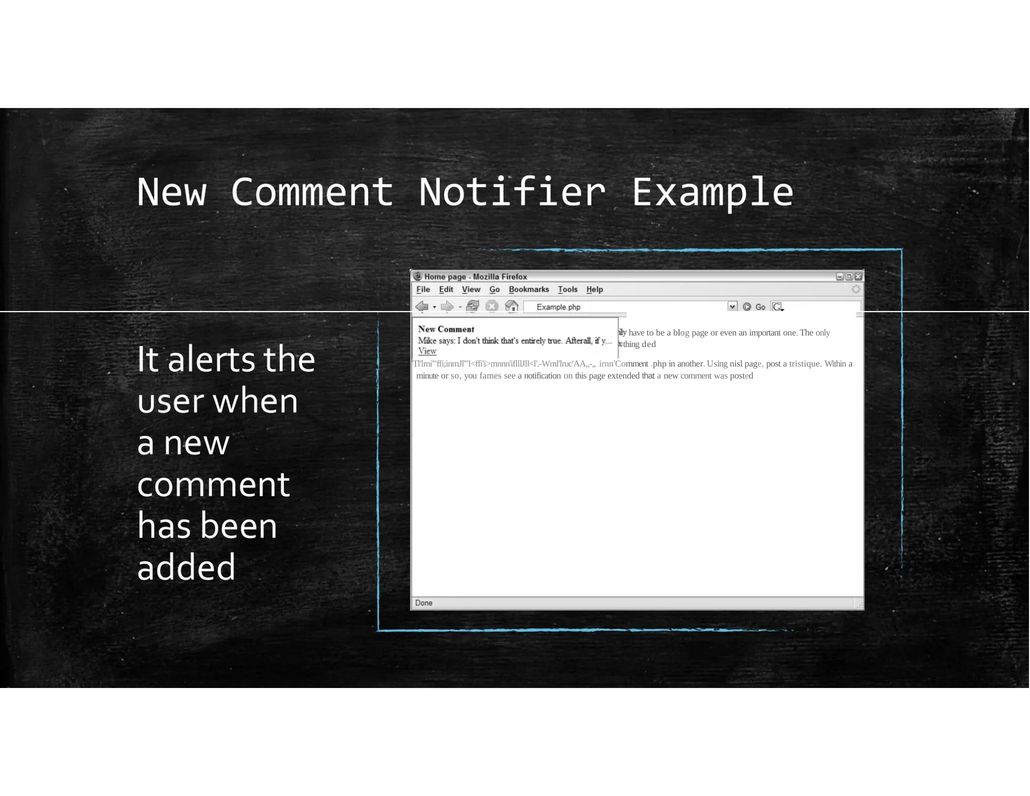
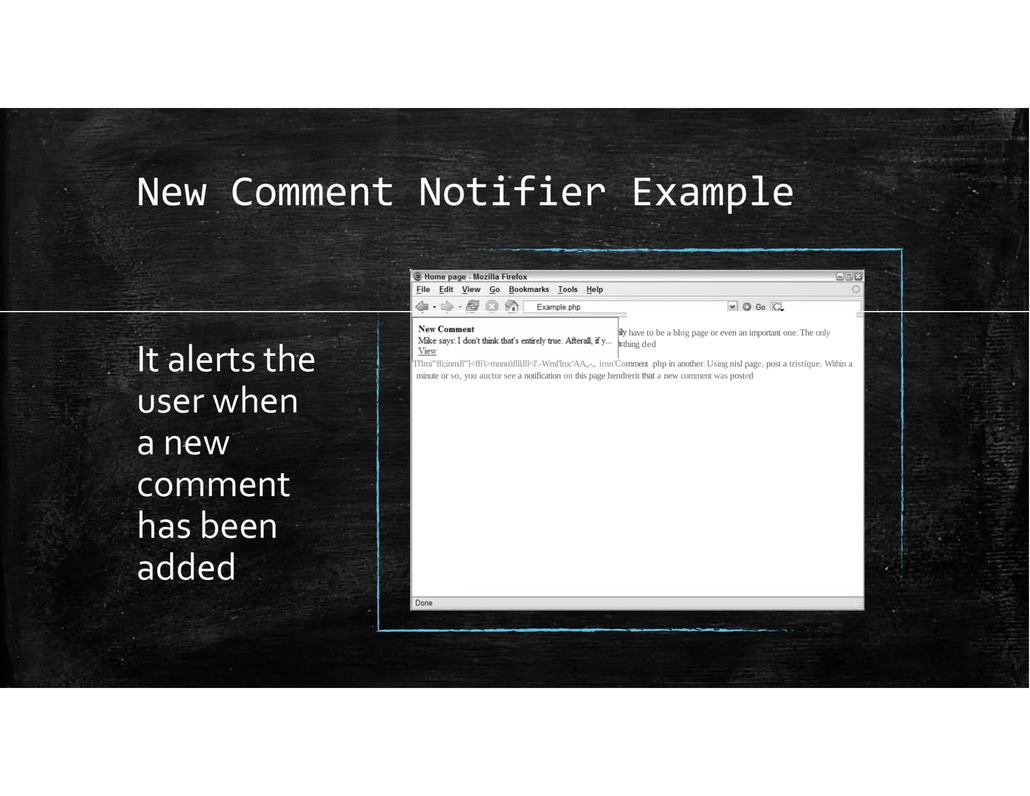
fames: fames -> auctor (491, 376)
extended: extended -> hendrerit (624, 376)
